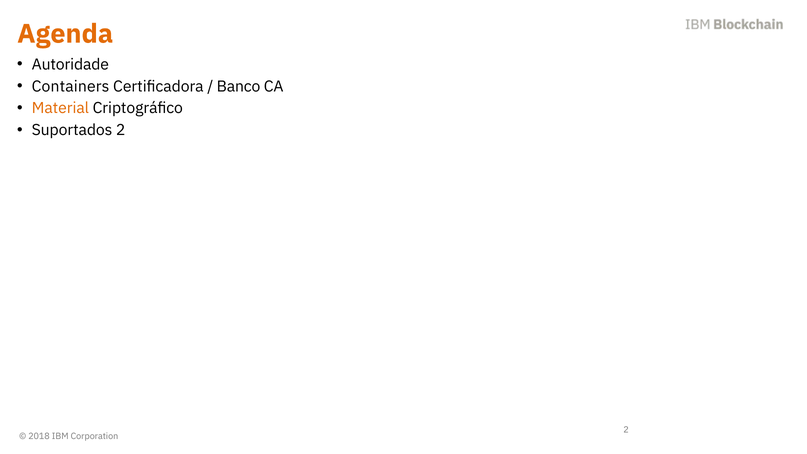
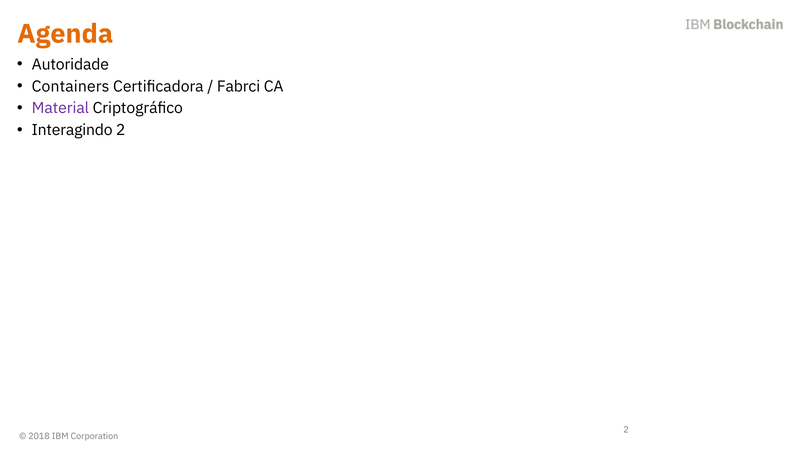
Banco: Banco -> Fabrci (239, 86)
Material colour: orange -> purple (60, 108)
Suportados: Suportados -> Interagindo (72, 130)
